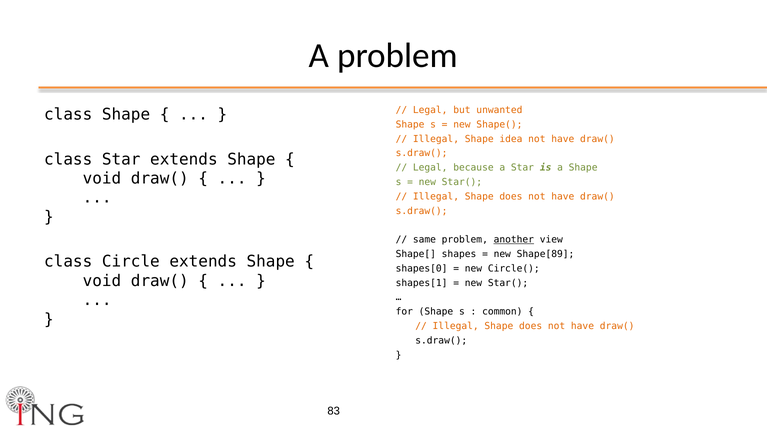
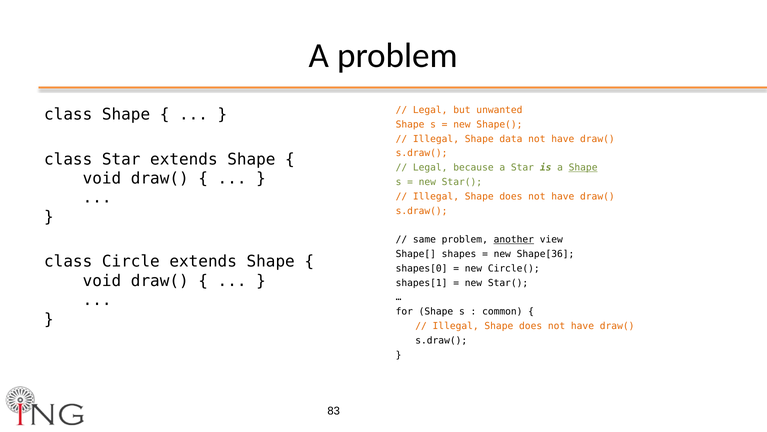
idea: idea -> data (511, 139)
Shape underline: none -> present (583, 167)
Shape[89: Shape[89 -> Shape[36 (546, 254)
